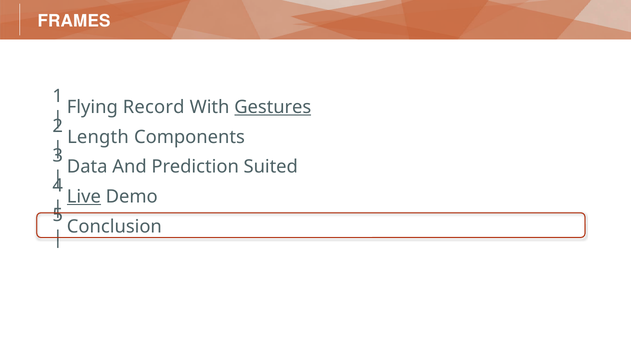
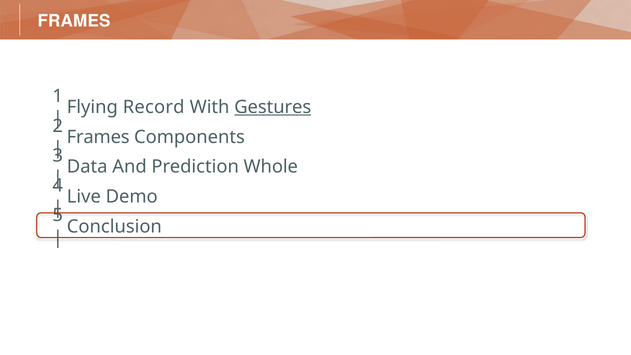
Length: Length -> Frames (98, 137)
Suited: Suited -> Whole (271, 167)
Live underline: present -> none (84, 197)
